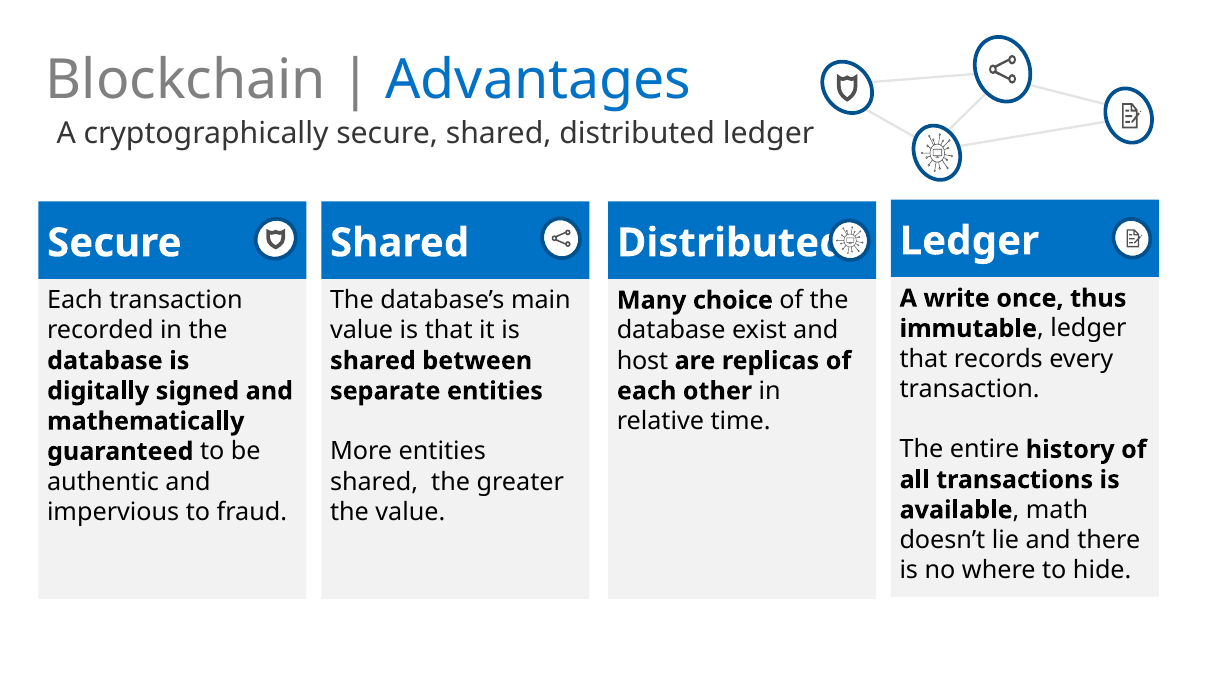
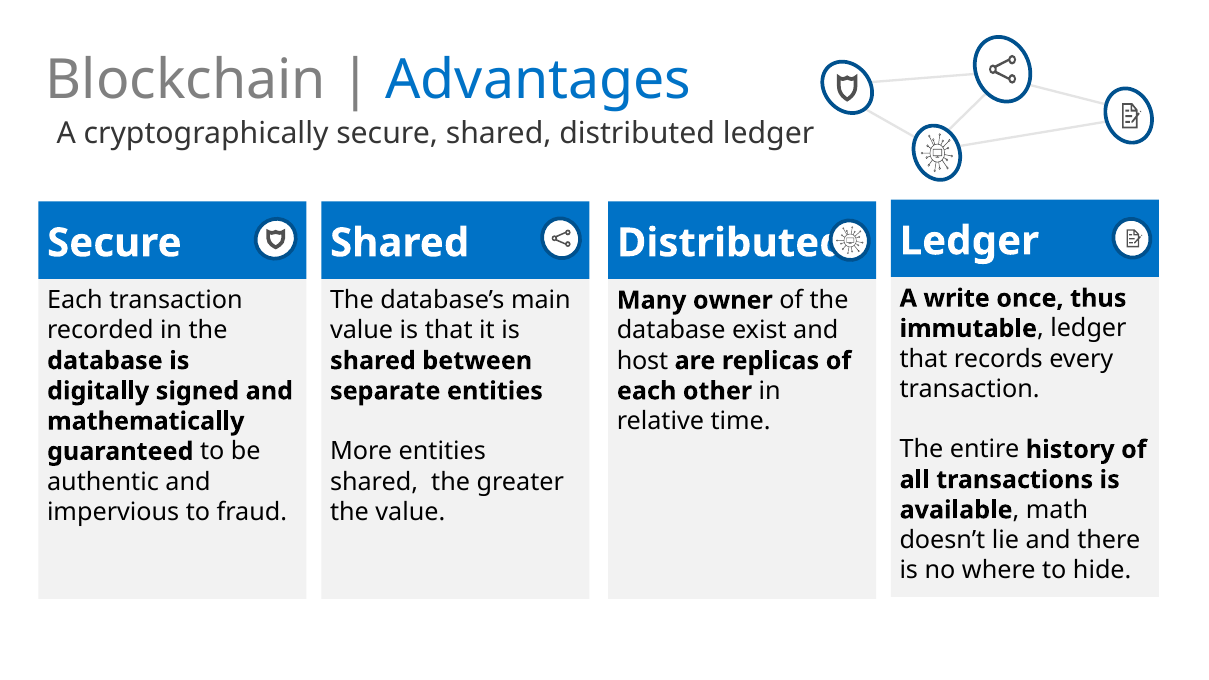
choice: choice -> owner (733, 300)
